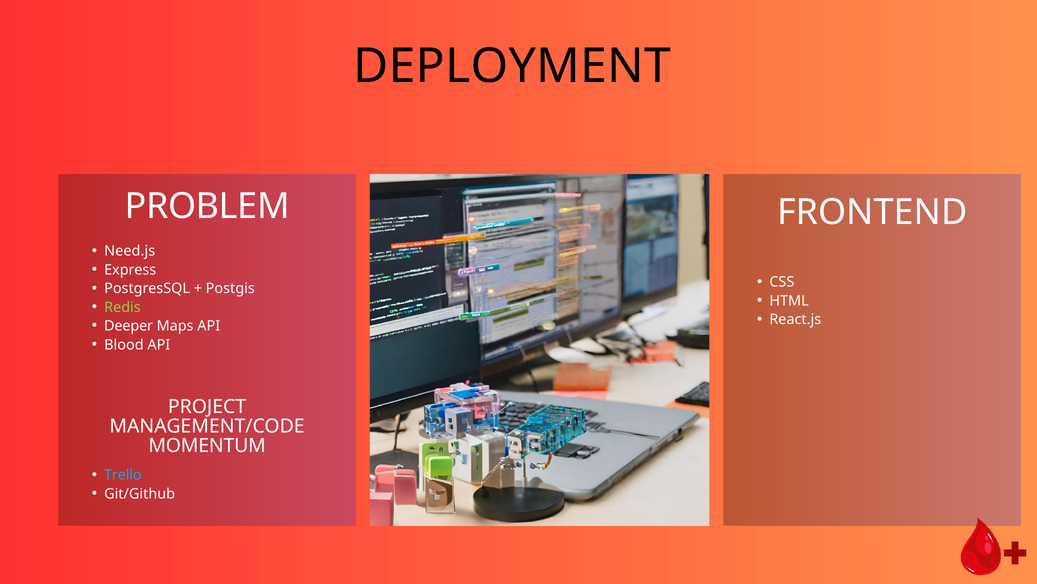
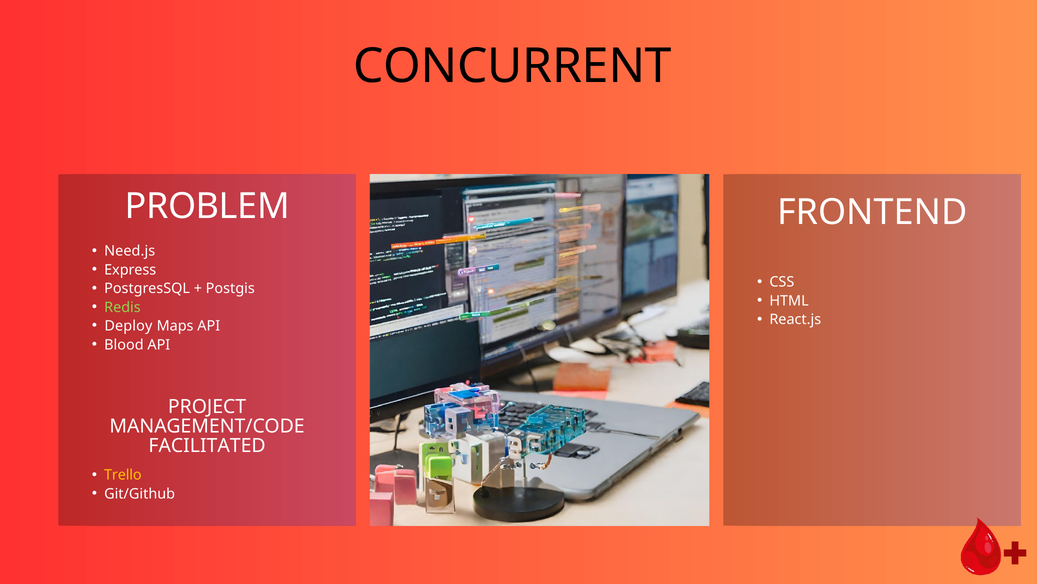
DEPLOYMENT: DEPLOYMENT -> CONCURRENT (512, 66)
Deeper: Deeper -> Deploy (128, 326)
MOMENTUM: MOMENTUM -> FACILITATED (207, 445)
Trello colour: light blue -> yellow (123, 475)
